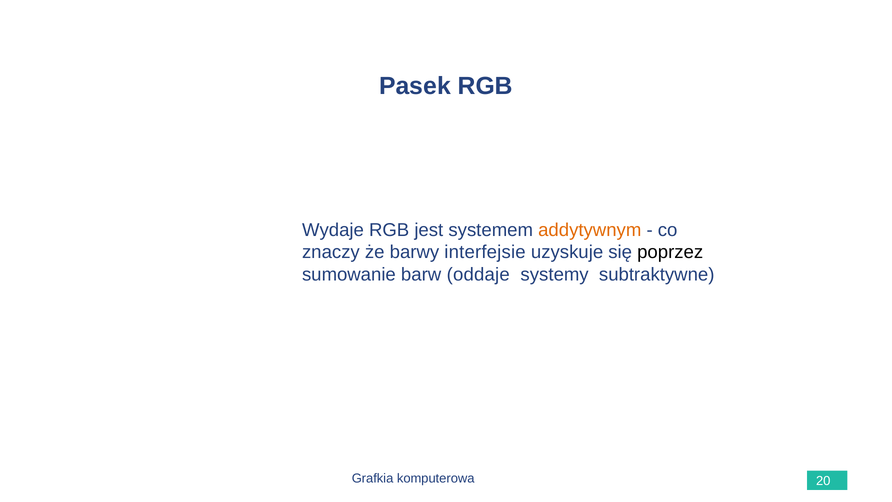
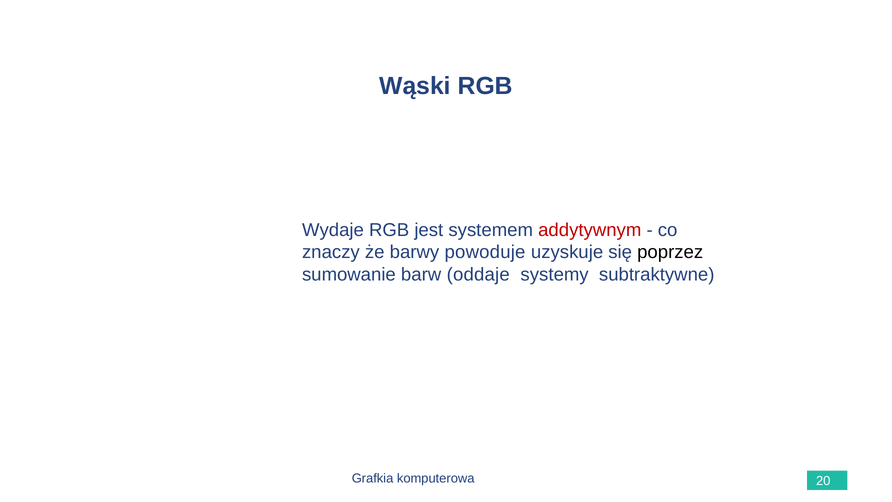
Pasek: Pasek -> Wąski (415, 86)
addytywnym colour: orange -> red (590, 230)
interfejsie: interfejsie -> powoduje (485, 252)
